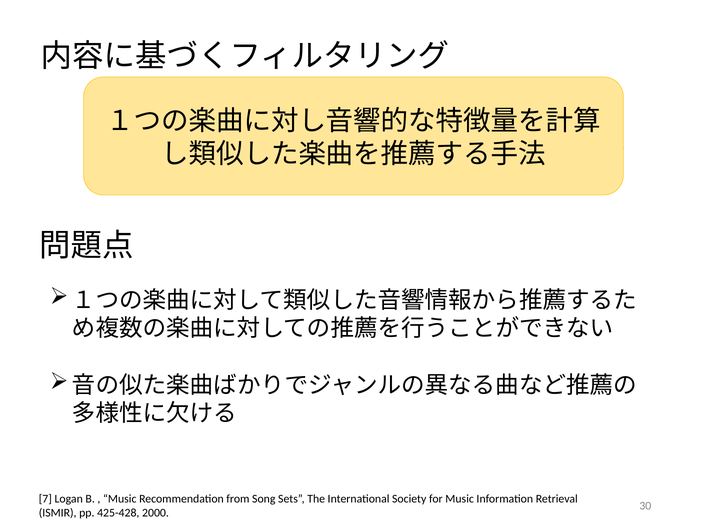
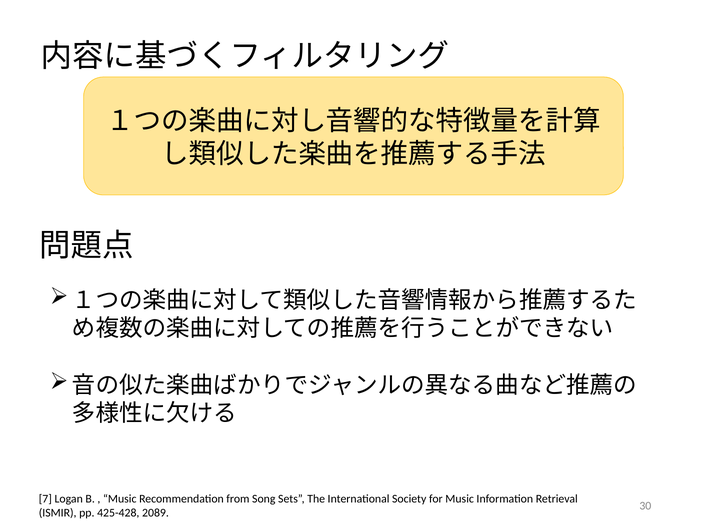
2000: 2000 -> 2089 (156, 513)
